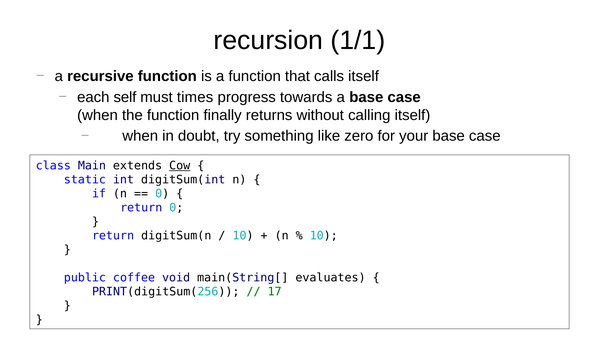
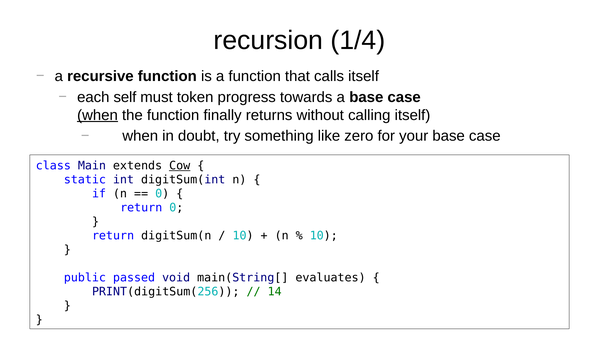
1/1: 1/1 -> 1/4 (358, 40)
times: times -> token (195, 97)
when underline: none -> present (97, 115)
coffee: coffee -> passed (134, 278)
17: 17 -> 14 (275, 292)
